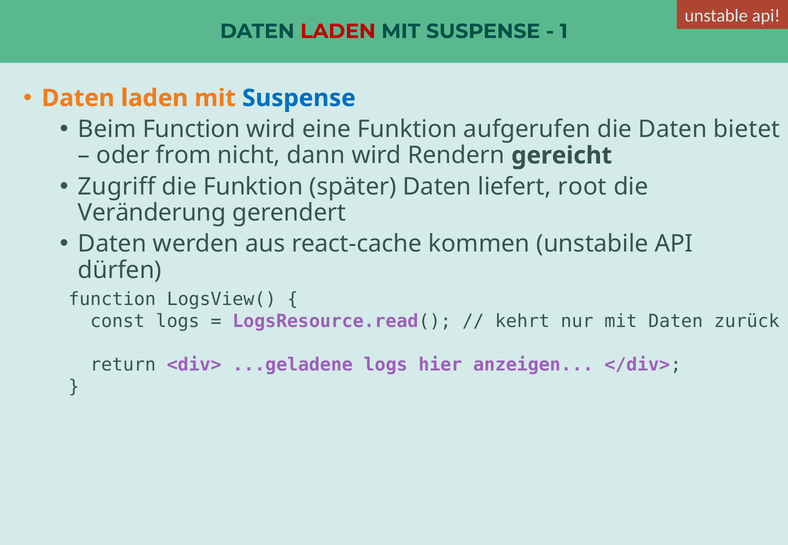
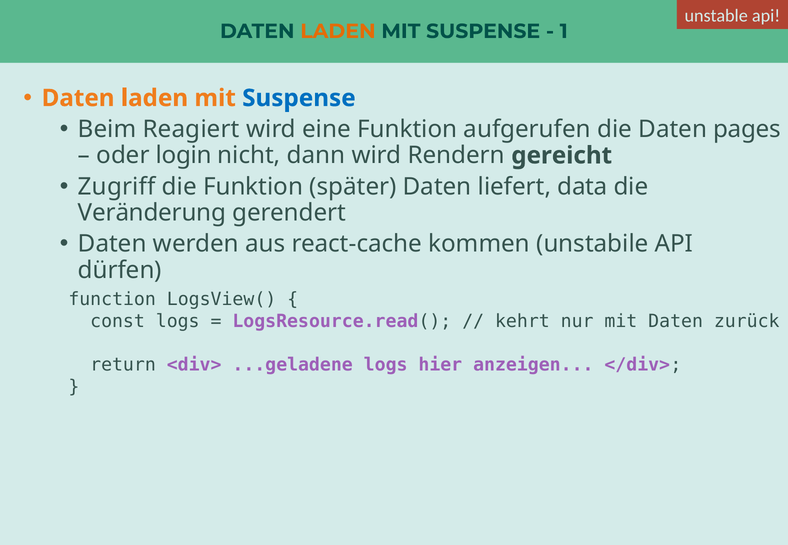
LADEN colour: red -> orange (338, 31)
Beim Function: Function -> Reagiert (191, 129)
bietet: bietet -> pages (747, 129)
from: from -> login (184, 156)
root: root -> data (582, 187)
